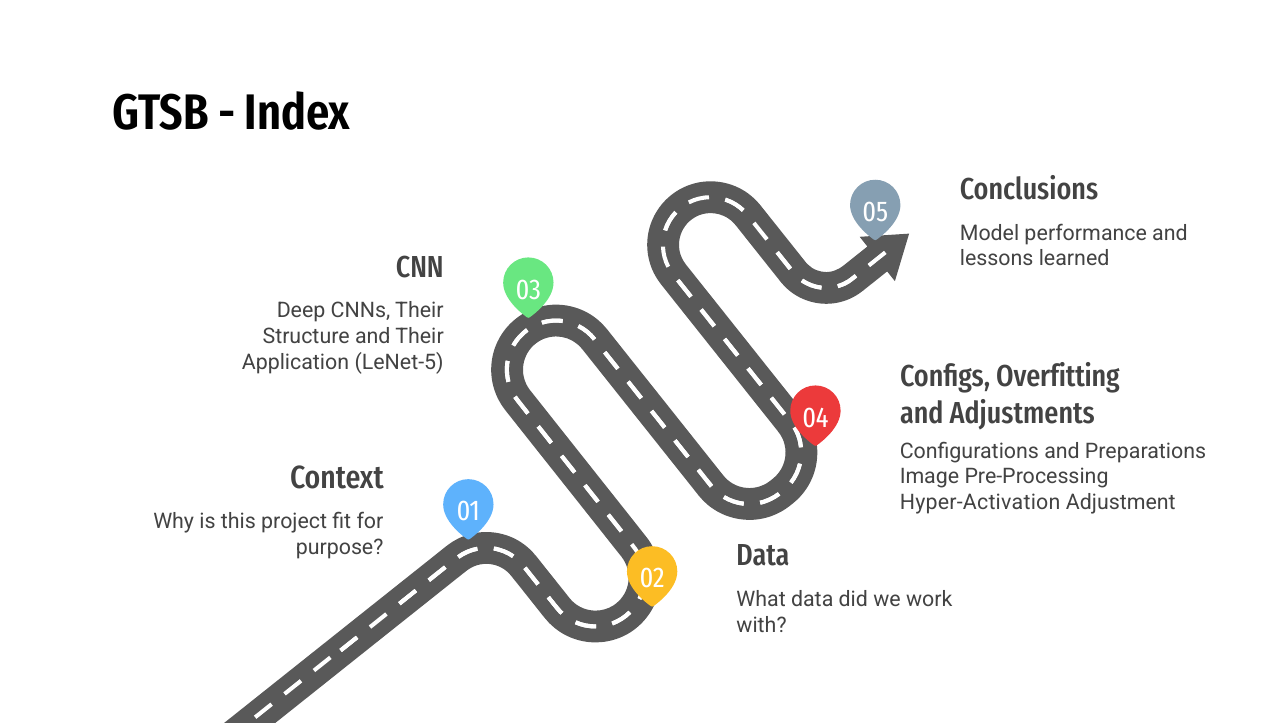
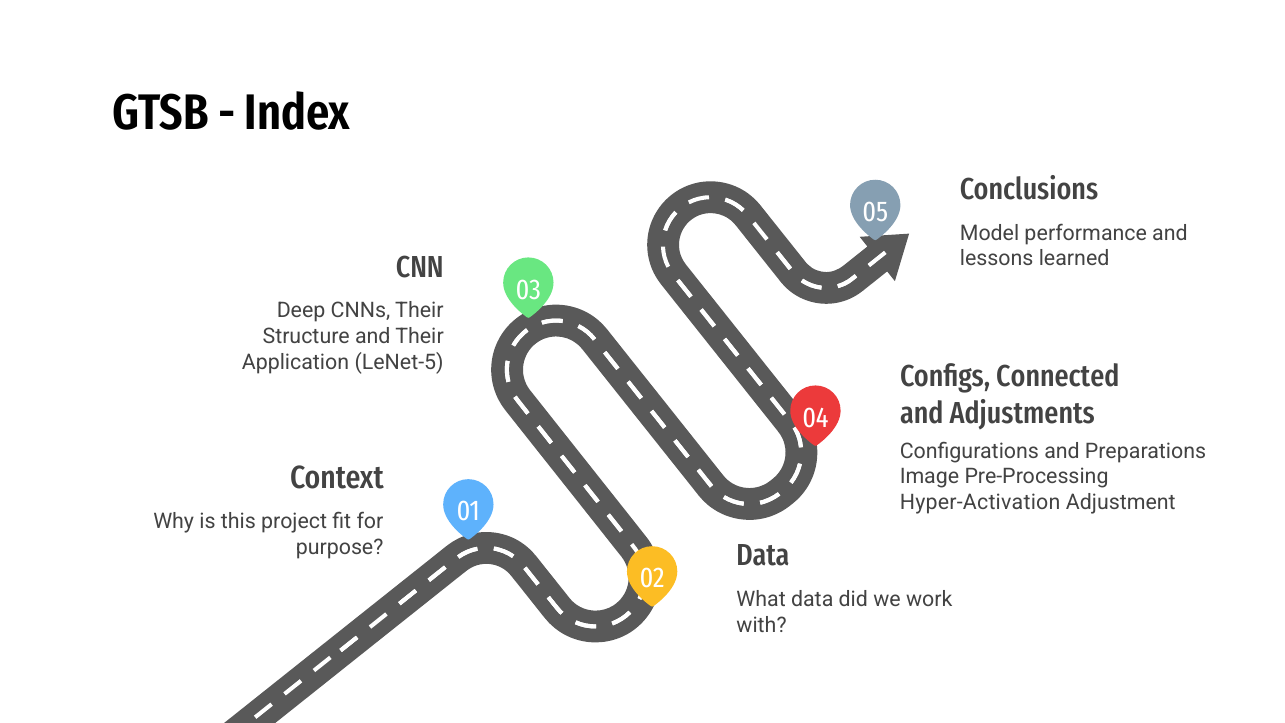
Overfitting: Overfitting -> Connected (1058, 377)
